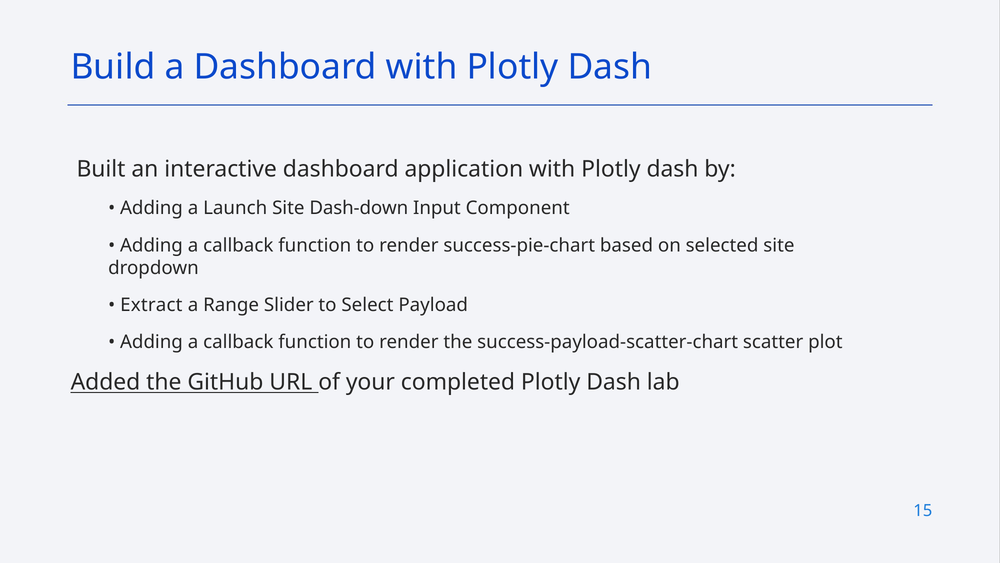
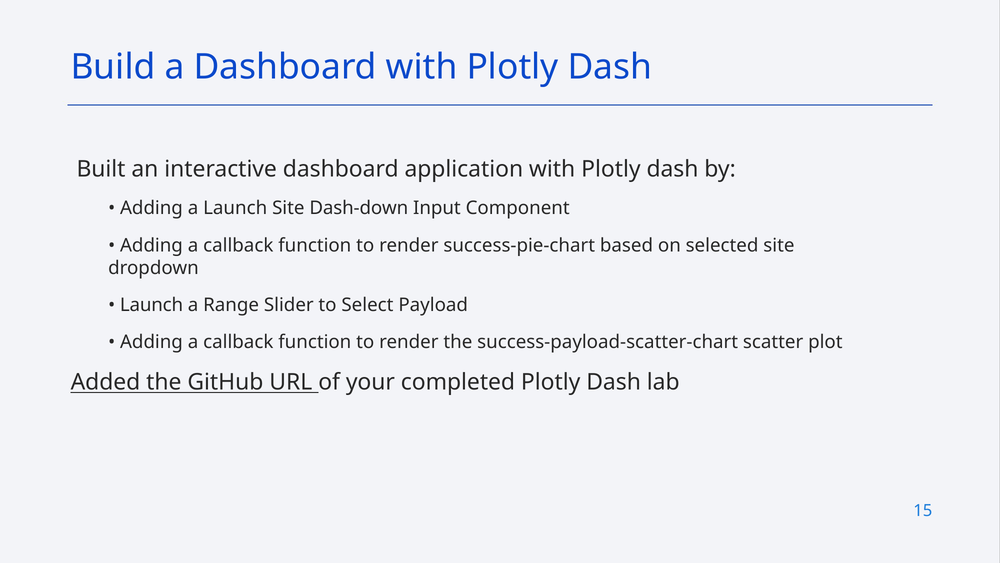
Extract: Extract -> Launch (152, 305)
